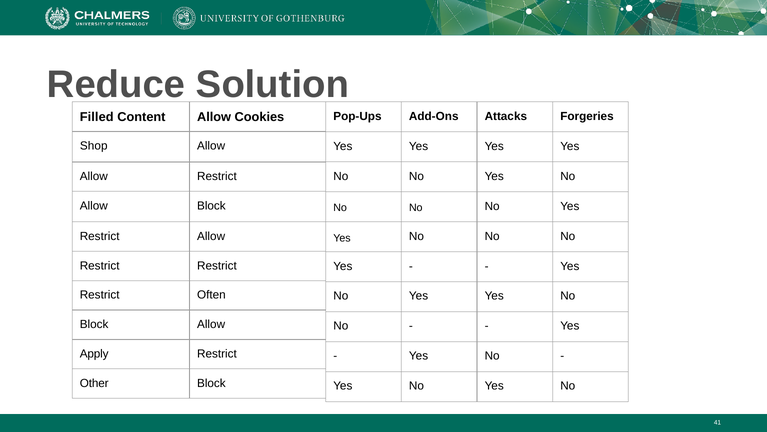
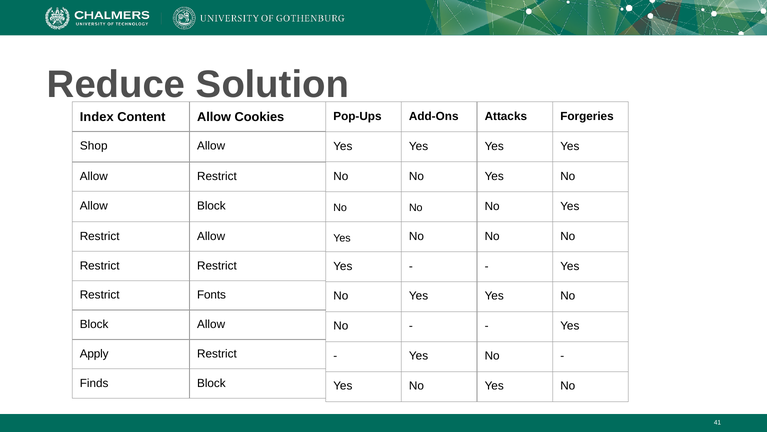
Filled: Filled -> Index (97, 117)
Often: Often -> Fonts (211, 295)
Other: Other -> Finds (94, 383)
